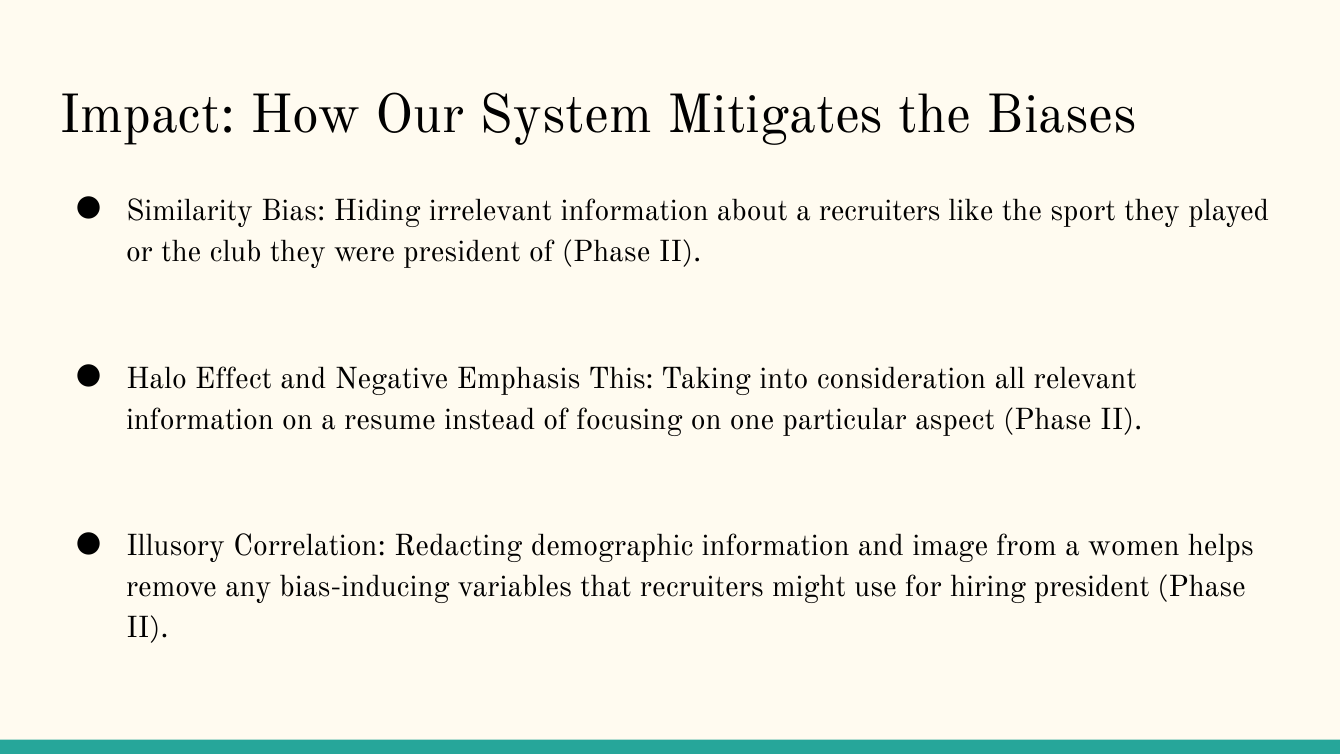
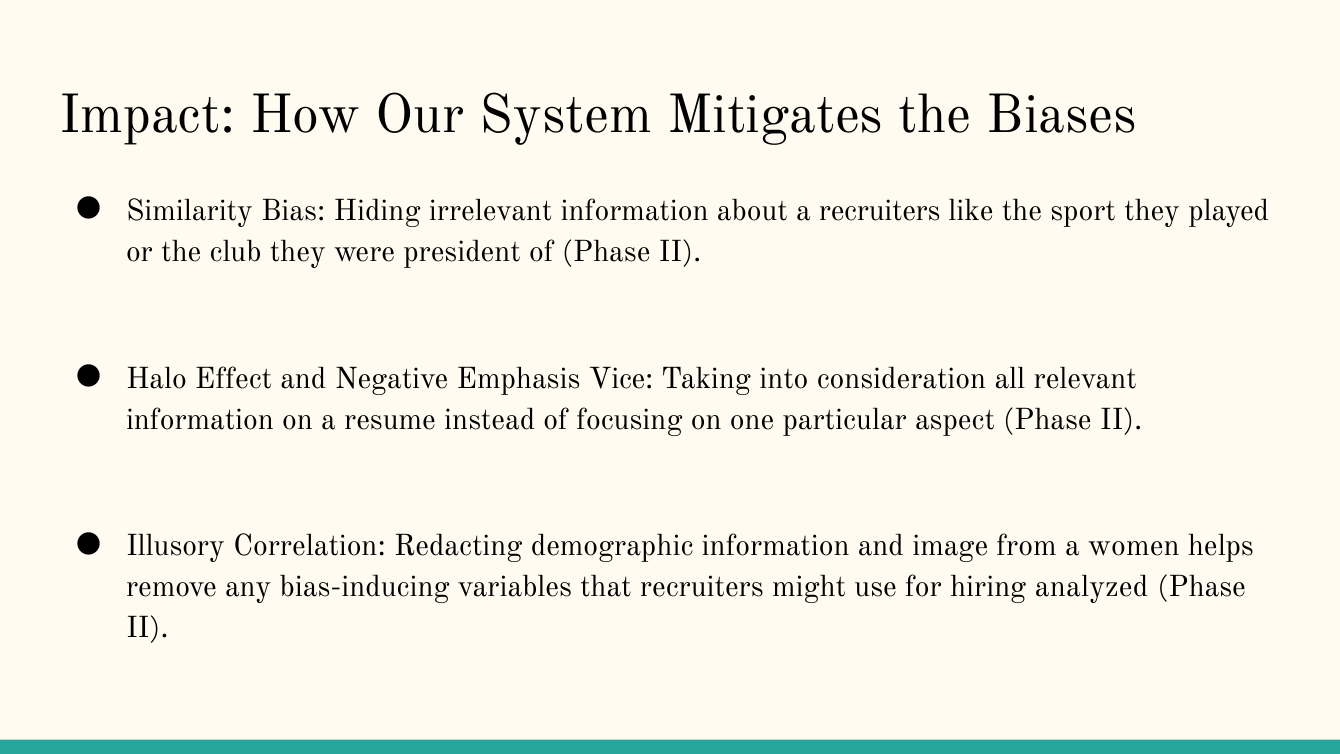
This: This -> Vice (621, 378)
hiring president: president -> analyzed (1092, 587)
